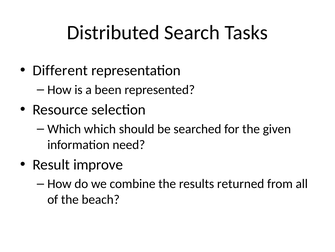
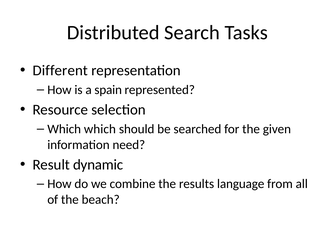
been: been -> spain (108, 90)
improve: improve -> dynamic (98, 164)
returned: returned -> language (241, 183)
